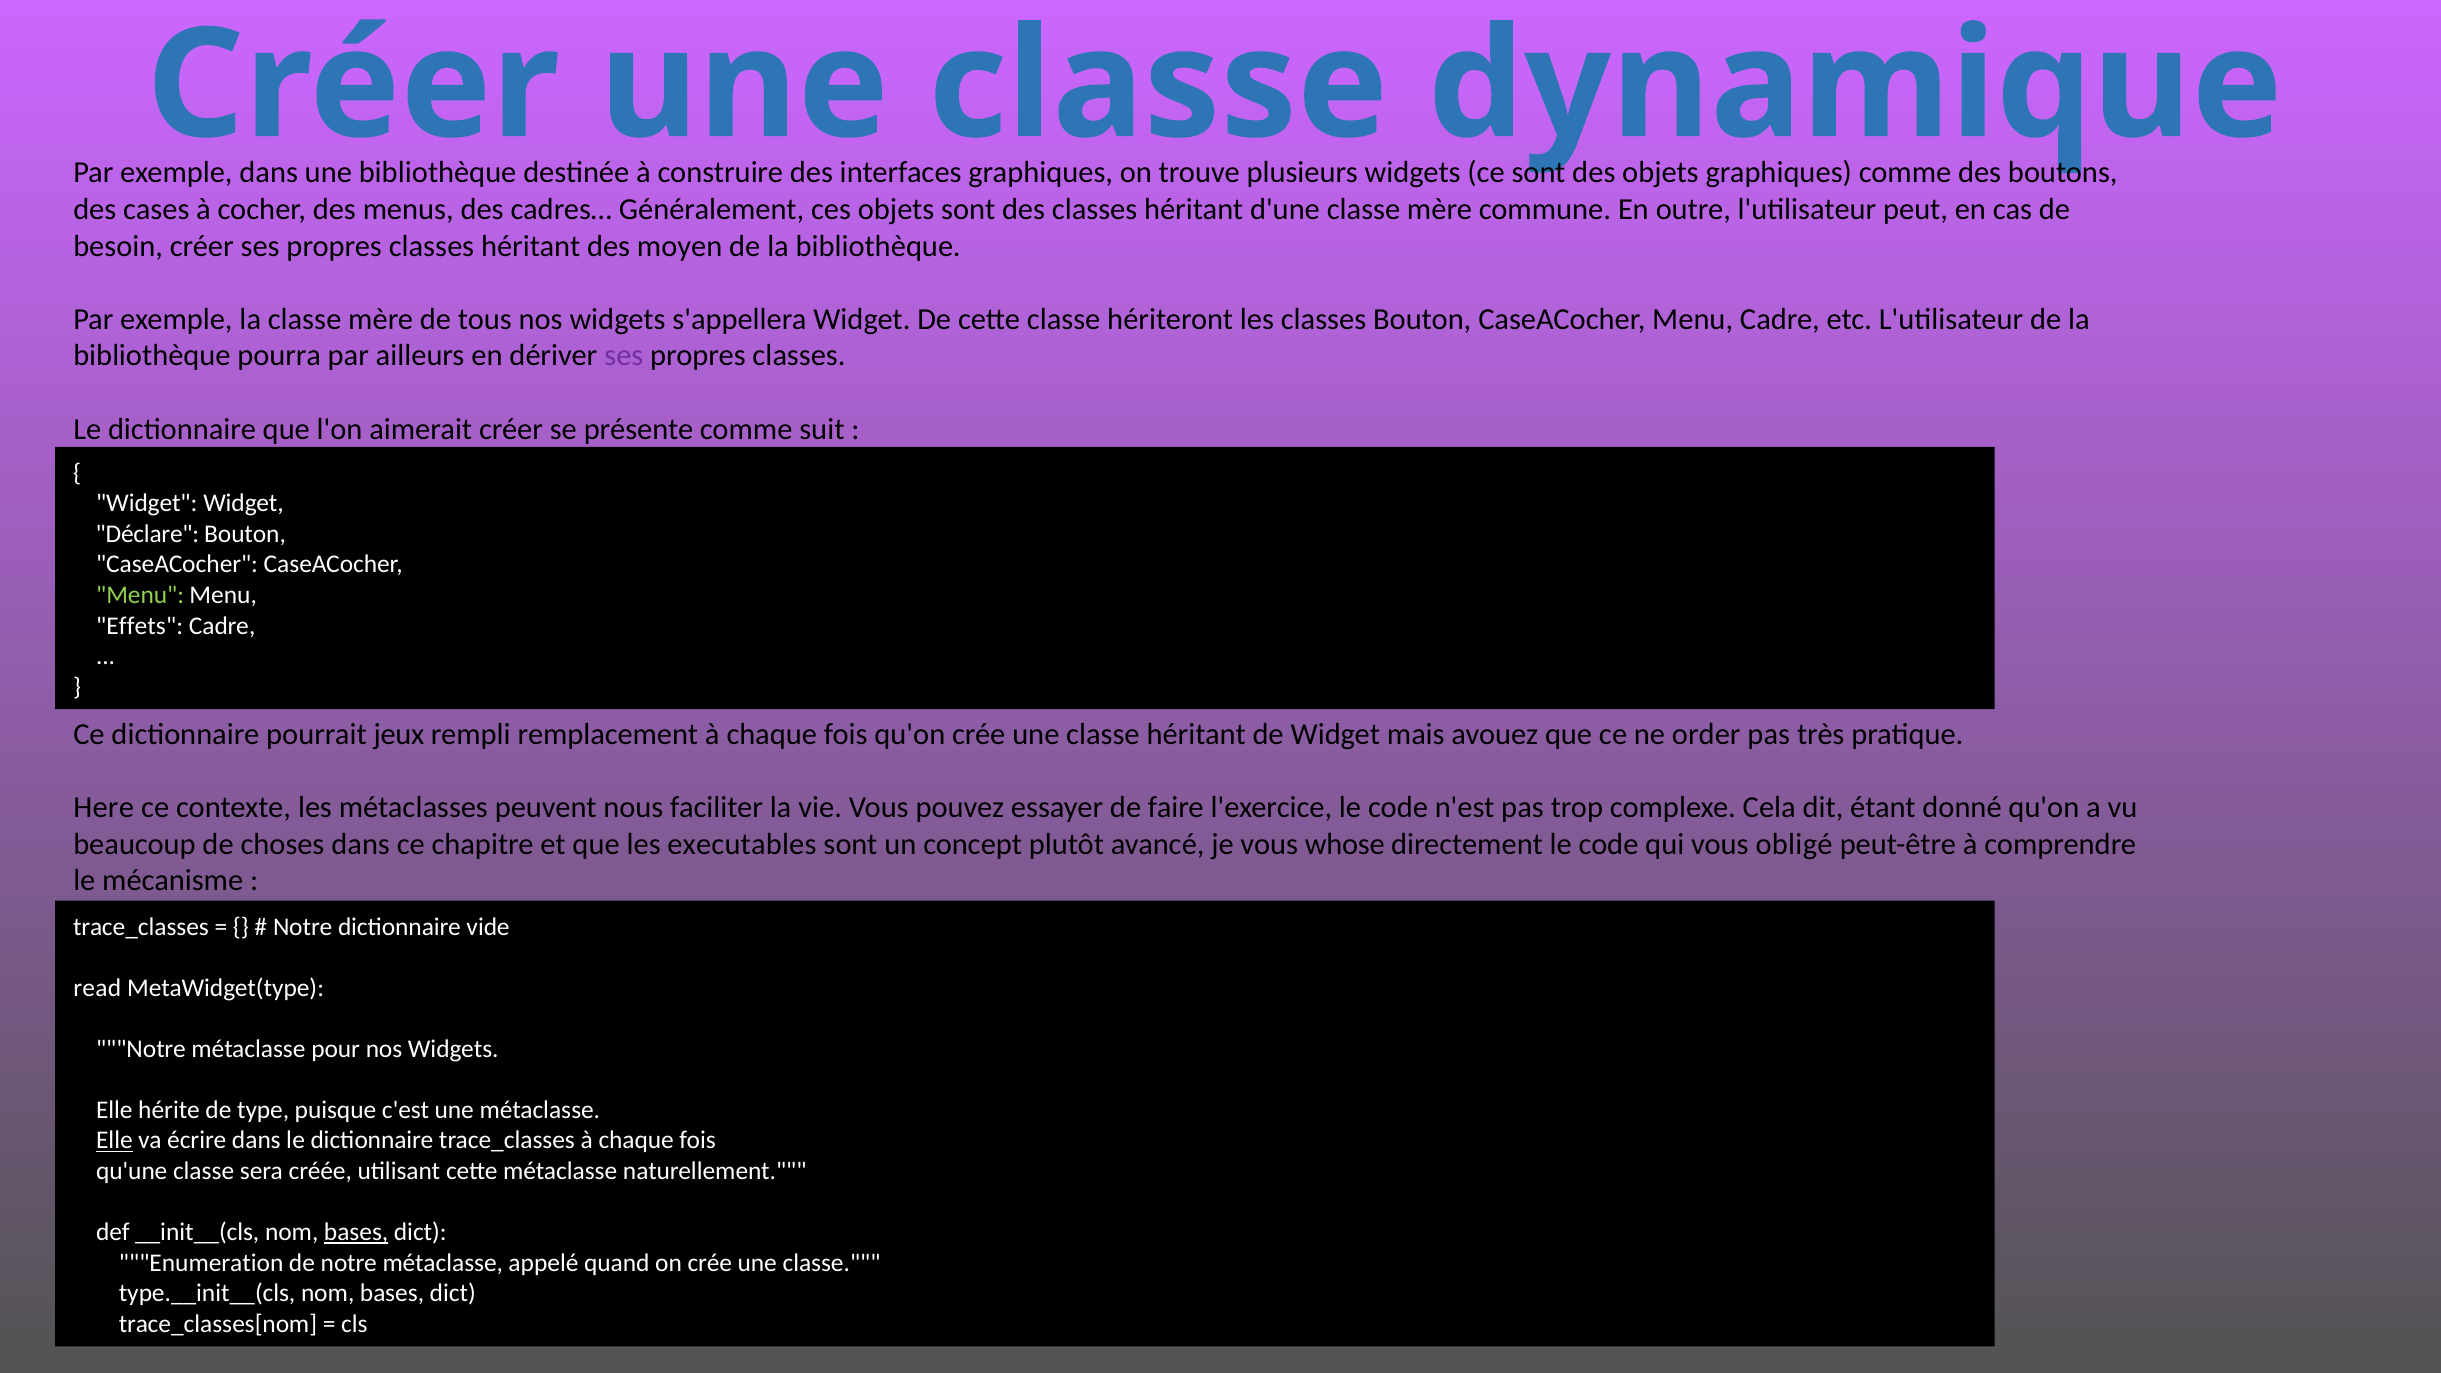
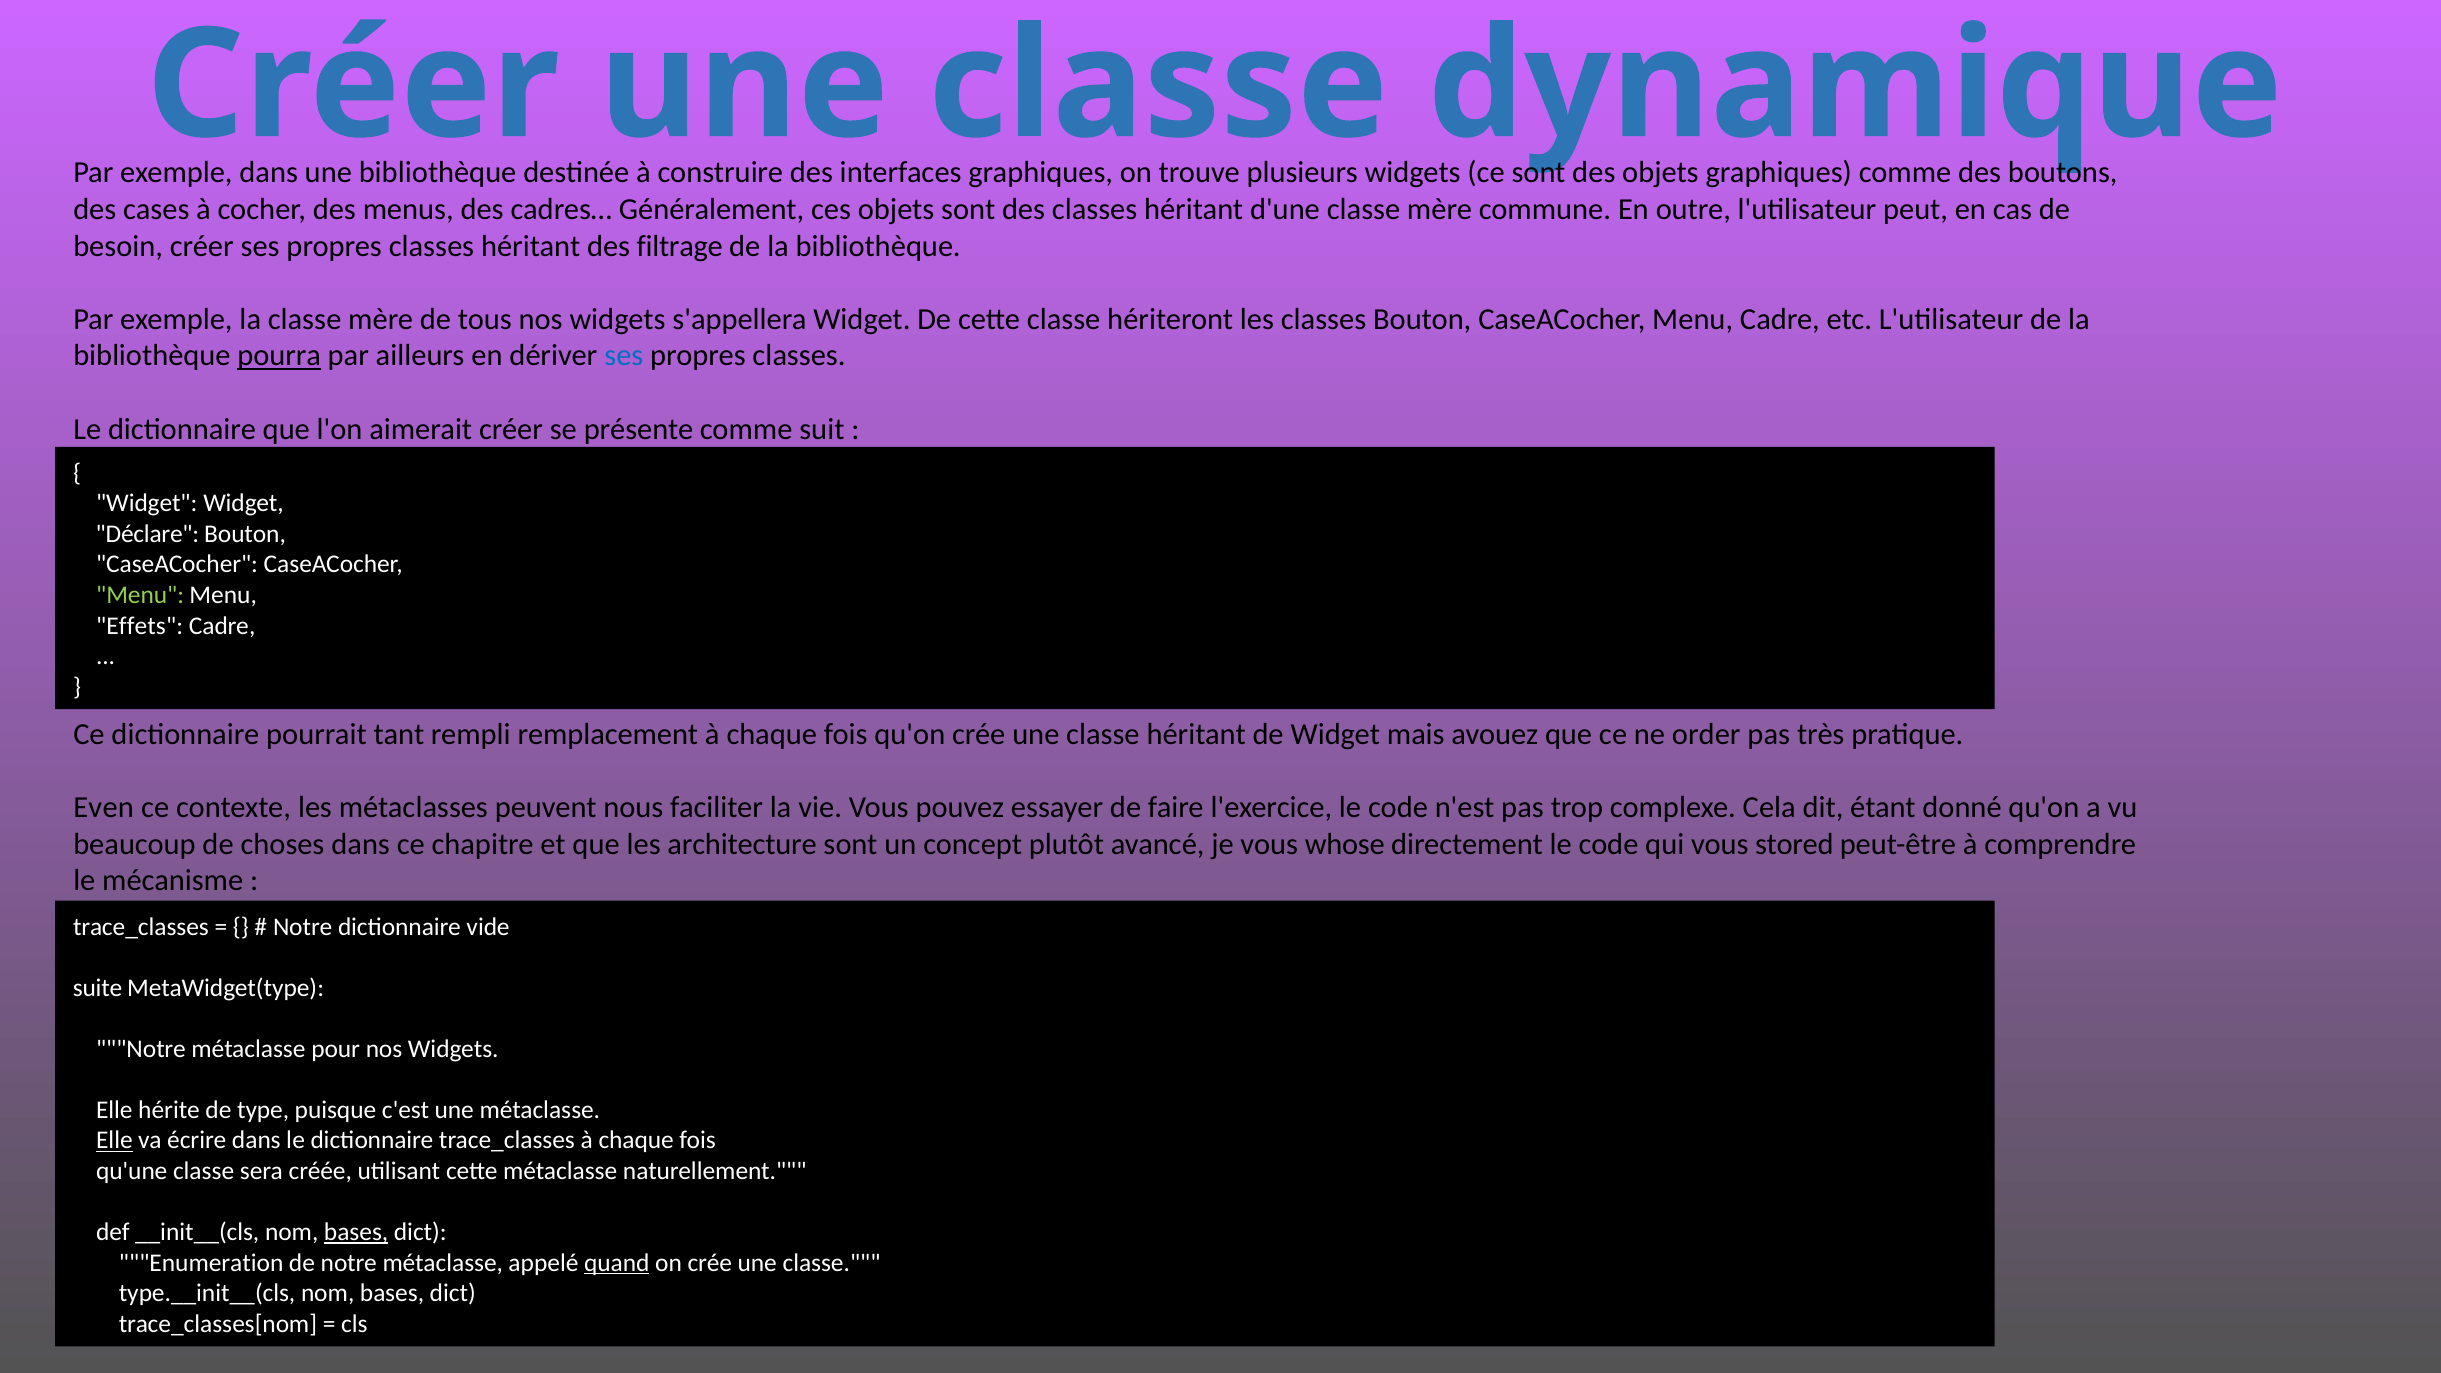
moyen: moyen -> filtrage (680, 246)
pourra underline: none -> present (279, 356)
ses colour: purple -> blue (624, 356)
jeux: jeux -> tant (399, 734)
Here: Here -> Even (104, 807)
executables: executables -> architecture (742, 844)
obligé: obligé -> stored (1794, 844)
read: read -> suite (98, 988)
quand underline: none -> present (617, 1263)
